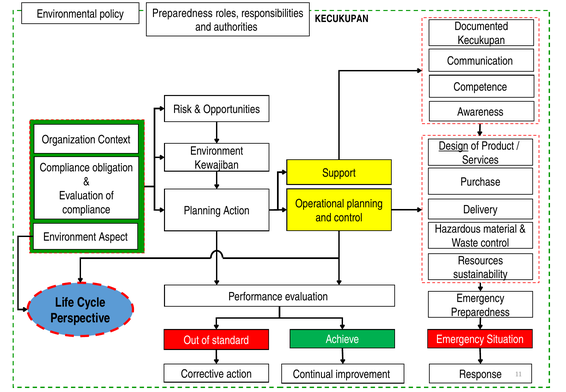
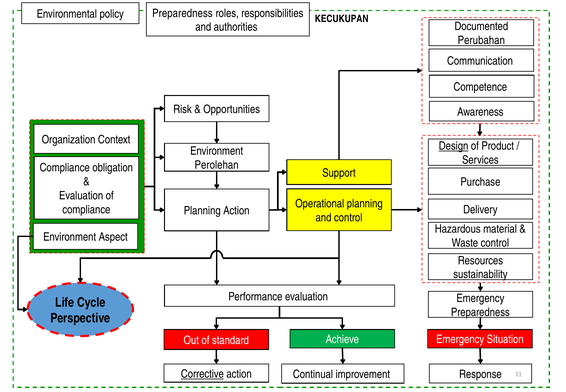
Kecukupan: Kecukupan -> Perubahan (481, 40)
Kewajiban: Kewajiban -> Perolehan (217, 165)
Corrective underline: none -> present (202, 374)
